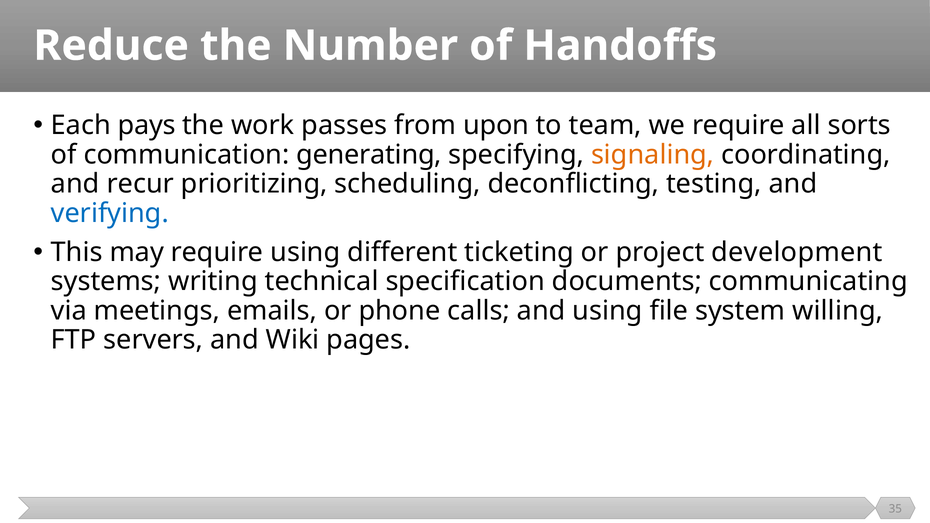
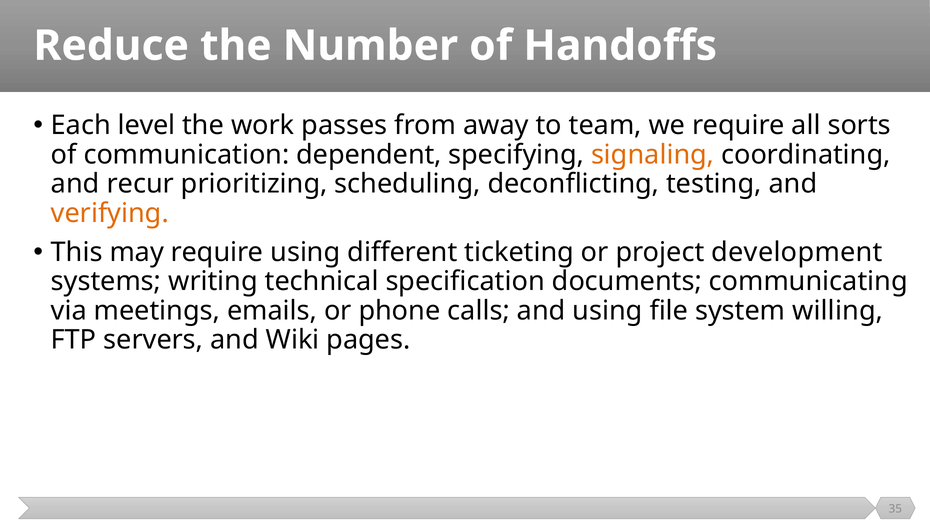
pays: pays -> level (147, 125)
upon: upon -> away (496, 125)
generating: generating -> dependent (369, 155)
verifying colour: blue -> orange (110, 213)
